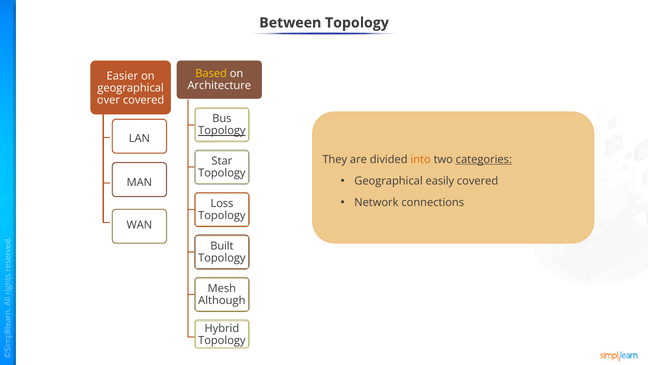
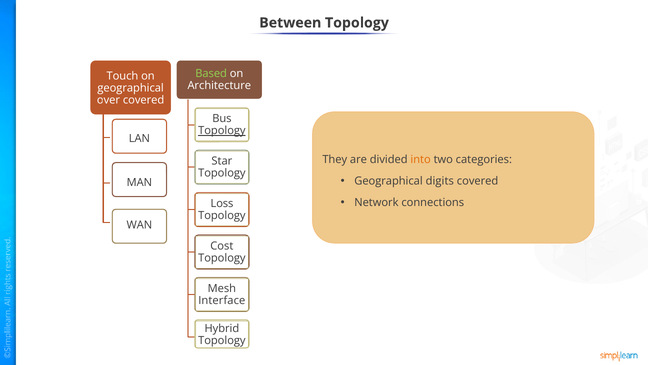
Based colour: yellow -> light green (211, 74)
Easier: Easier -> Touch (122, 76)
categories underline: present -> none (484, 159)
easily: easily -> digits (440, 181)
Built: Built -> Cost (222, 246)
Although: Although -> Interface (222, 300)
